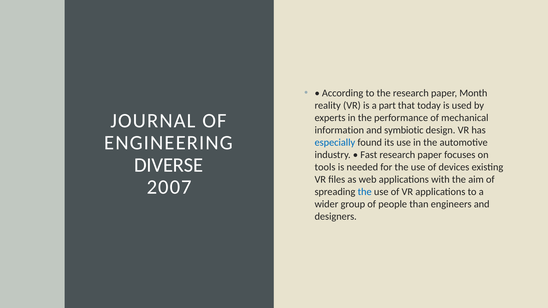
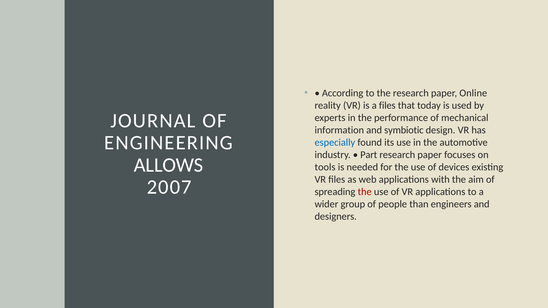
Month: Month -> Online (473, 93)
a part: part -> files (387, 106)
Fast: Fast -> Part (369, 155)
DIVERSE: DIVERSE -> ALLOWS (169, 165)
the colour: blue -> red (365, 192)
